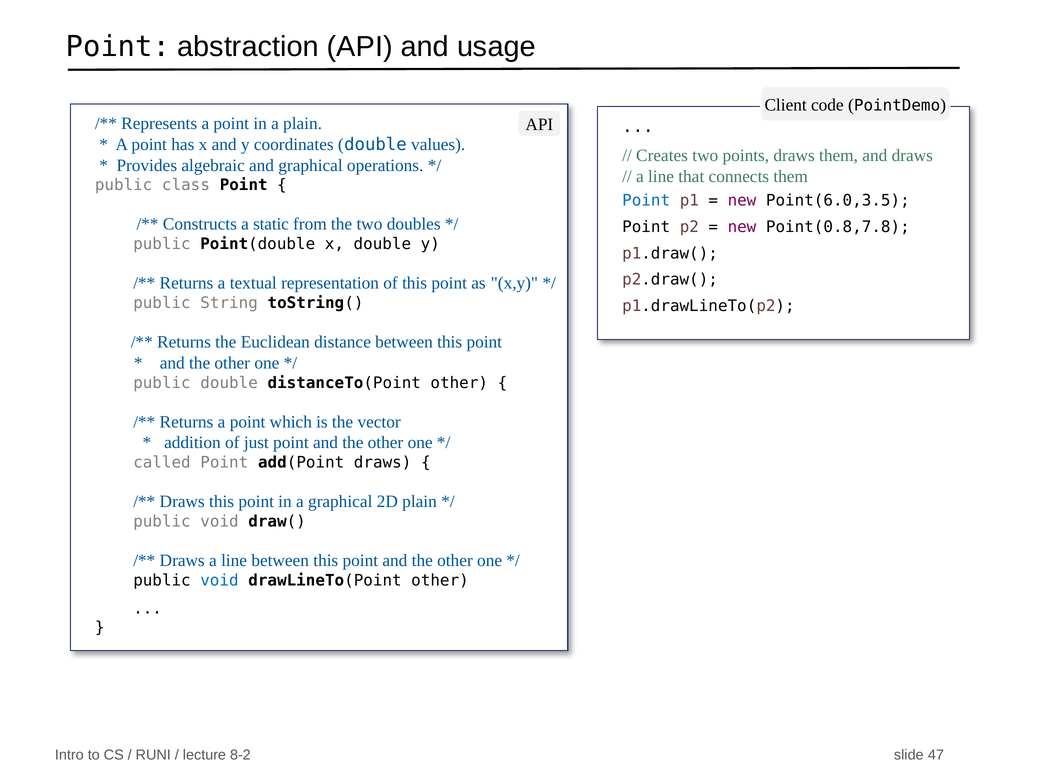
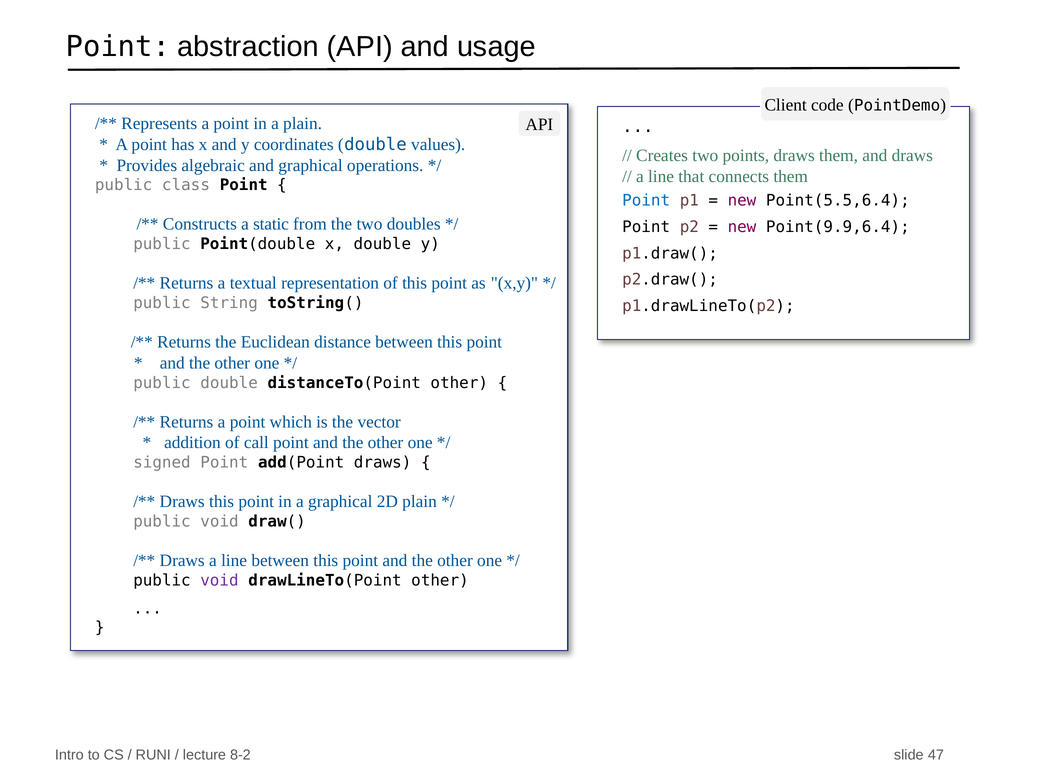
Point(6.0,3.5: Point(6.0,3.5 -> Point(5.5,6.4 (838, 201)
Point(0.8,7.8: Point(0.8,7.8 -> Point(9.9,6.4 (838, 227)
just: just -> call (256, 443)
called: called -> signed (162, 463)
void colour: blue -> purple (219, 581)
